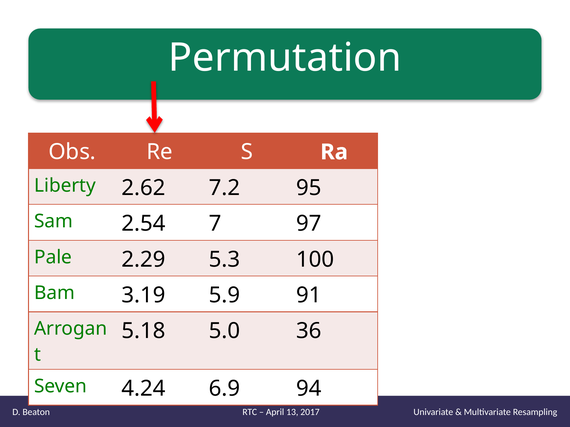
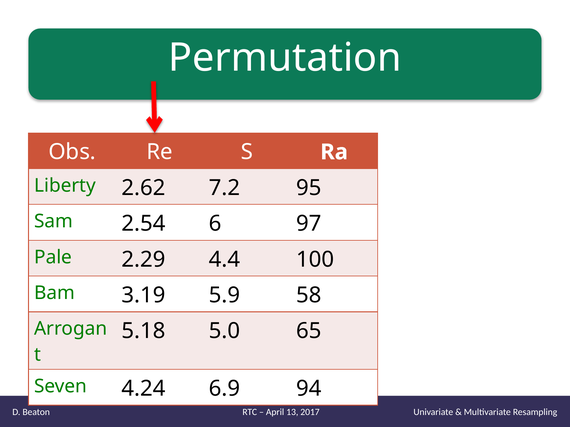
7: 7 -> 6 (215, 224)
5.3: 5.3 -> 4.4 (224, 260)
91: 91 -> 58 (309, 296)
36: 36 -> 65 (309, 331)
